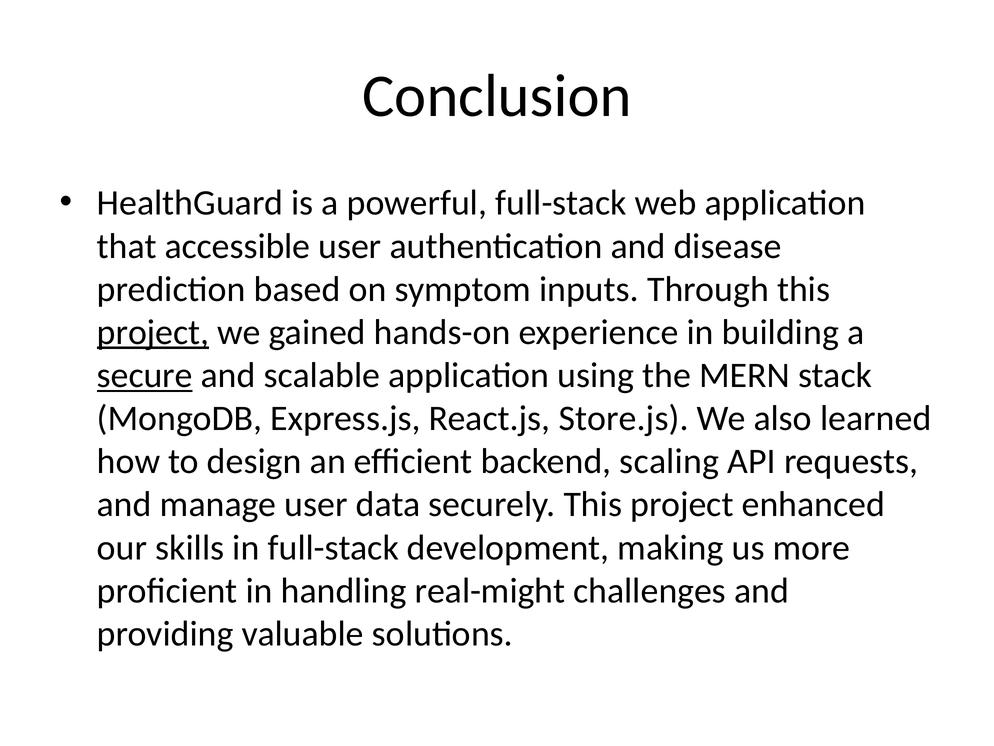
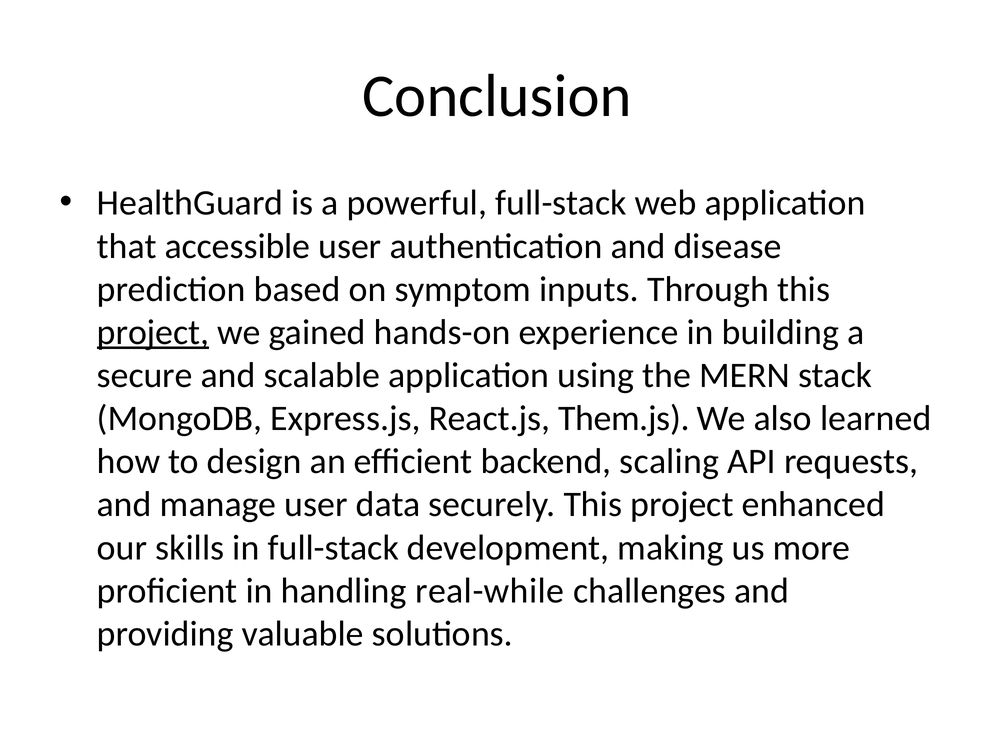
secure underline: present -> none (145, 375)
Store.js: Store.js -> Them.js (624, 418)
real-might: real-might -> real-while (490, 590)
